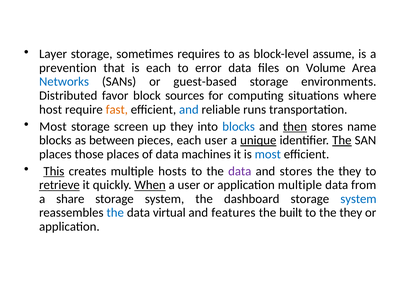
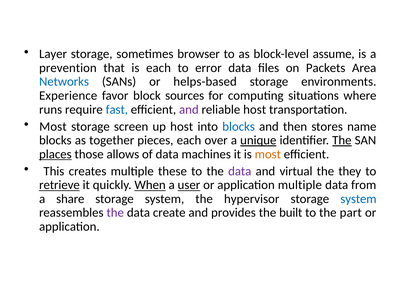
requires: requires -> browser (199, 54)
Volume: Volume -> Packets (326, 68)
guest-based: guest-based -> helps-based (205, 82)
Distributed: Distributed -> Experience (68, 96)
host: host -> runs (51, 109)
fast colour: orange -> blue (117, 109)
and colour: blue -> purple (189, 109)
reliable runs: runs -> host (255, 109)
up they: they -> host (182, 126)
then underline: present -> none (295, 126)
between: between -> together (112, 140)
each user: user -> over (216, 140)
places underline: none -> present (55, 154)
those places: places -> allows (123, 154)
most colour: blue -> orange (268, 154)
This underline: present -> none (54, 171)
hosts: hosts -> these (172, 171)
and stores: stores -> virtual (296, 171)
user underline: none -> present (189, 185)
dashboard: dashboard -> hypervisor (252, 199)
the colour: blue -> purple (115, 213)
virtual: virtual -> create (169, 213)
features: features -> provides (233, 213)
to the they: they -> part (351, 213)
